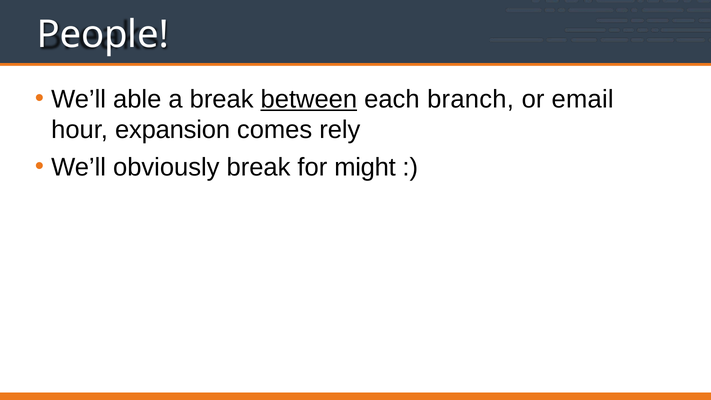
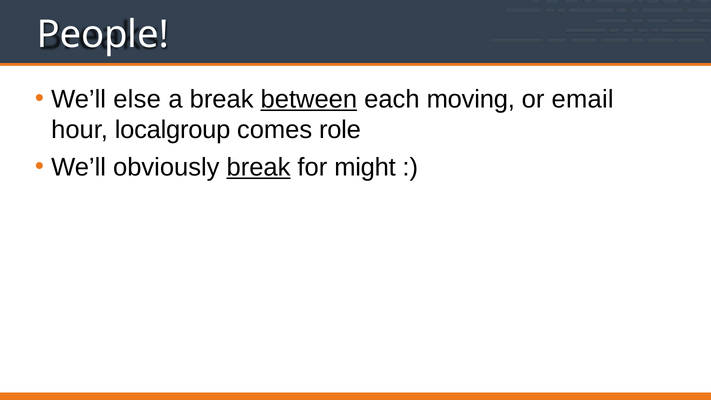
able: able -> else (137, 99)
branch: branch -> moving (471, 99)
expansion: expansion -> localgroup (173, 130)
rely: rely -> role (340, 130)
break underline: none -> present (258, 167)
